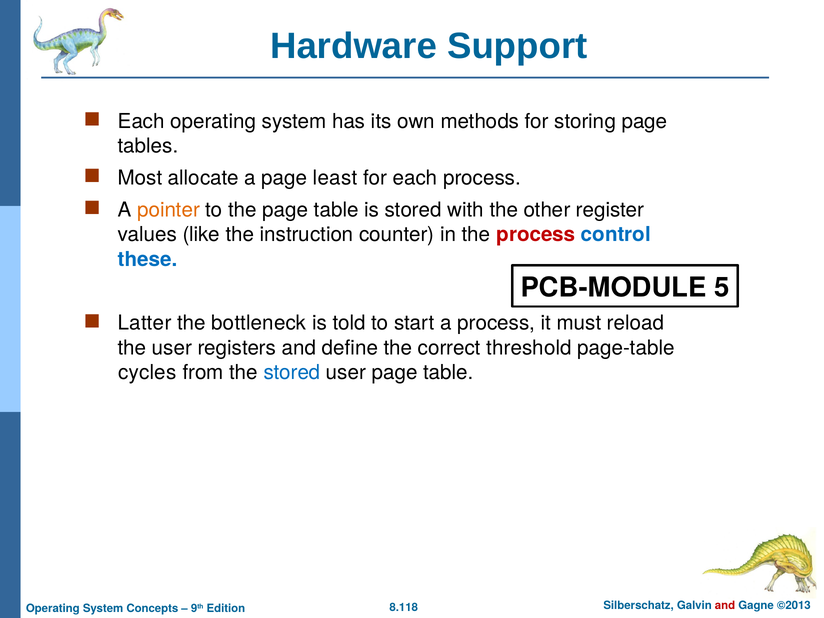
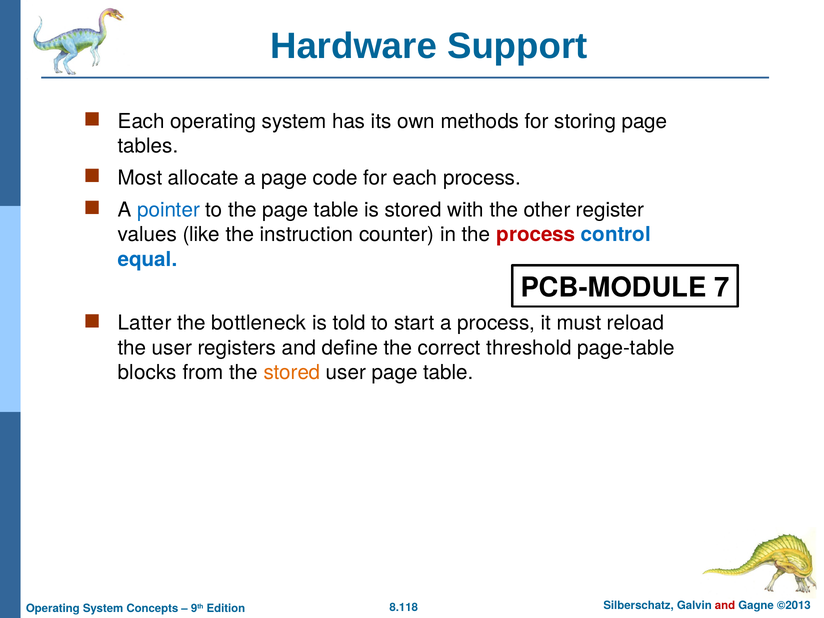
least: least -> code (335, 178)
pointer colour: orange -> blue (169, 210)
these: these -> equal (148, 259)
5: 5 -> 7 (722, 288)
cycles: cycles -> blocks (147, 373)
stored colour: blue -> orange (292, 373)
